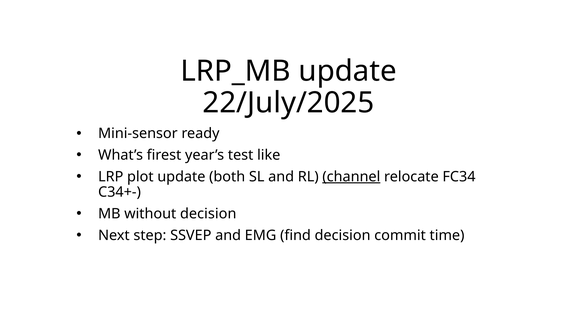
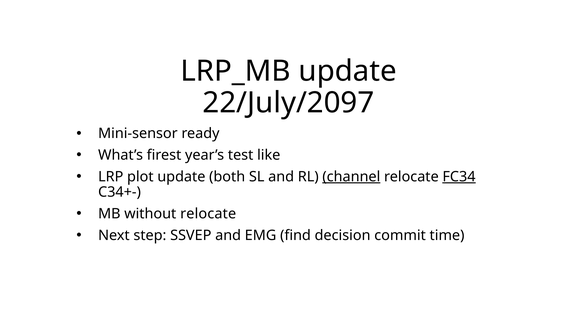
22/July/2025: 22/July/2025 -> 22/July/2097 (288, 103)
FC34 underline: none -> present (459, 177)
without decision: decision -> relocate (208, 214)
